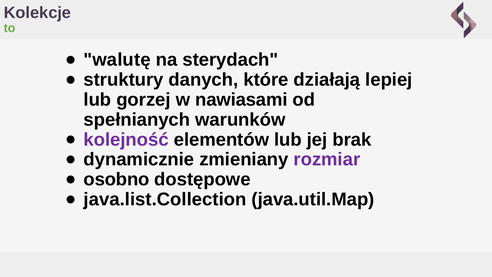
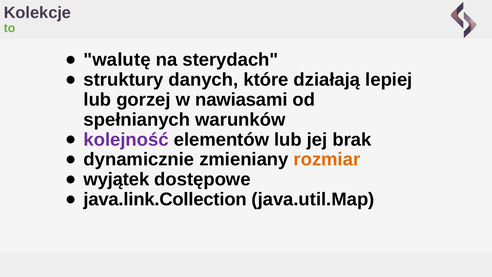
rozmiar colour: purple -> orange (327, 159)
osobno: osobno -> wyjątek (116, 179)
java.list.Collection: java.list.Collection -> java.link.Collection (165, 199)
